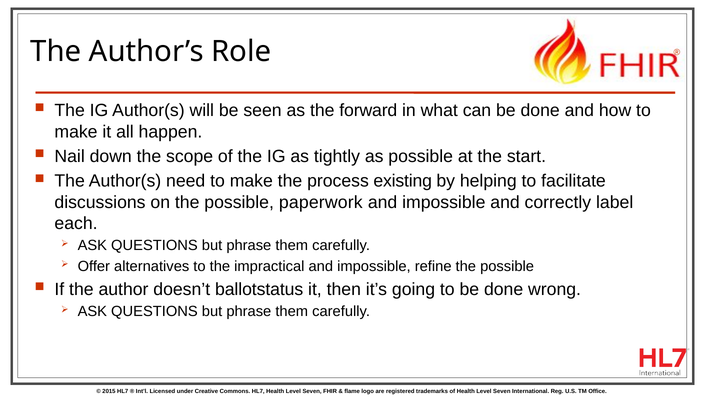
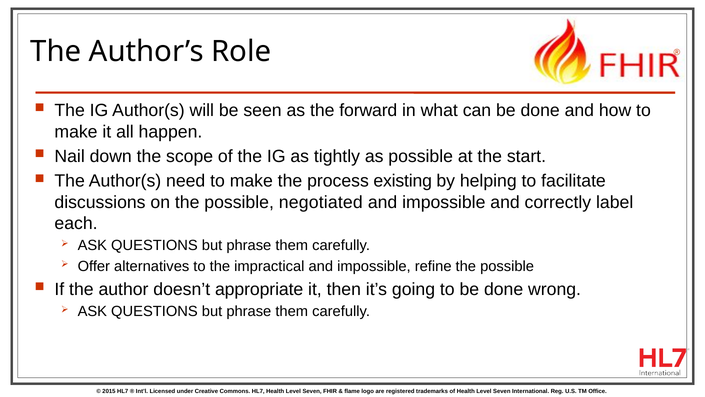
paperwork: paperwork -> negotiated (321, 202)
ballotstatus: ballotstatus -> appropriate (259, 289)
